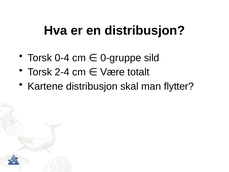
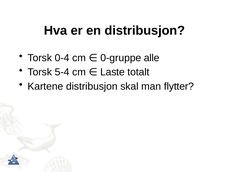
sild: sild -> alle (152, 58)
2-4: 2-4 -> 5-4 (62, 72)
Være: Være -> Laste (112, 72)
